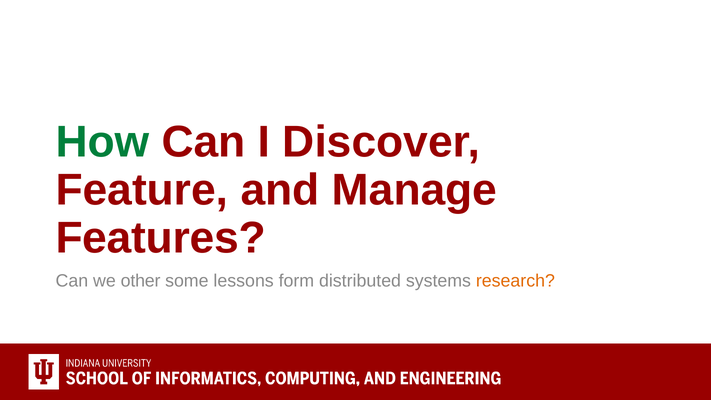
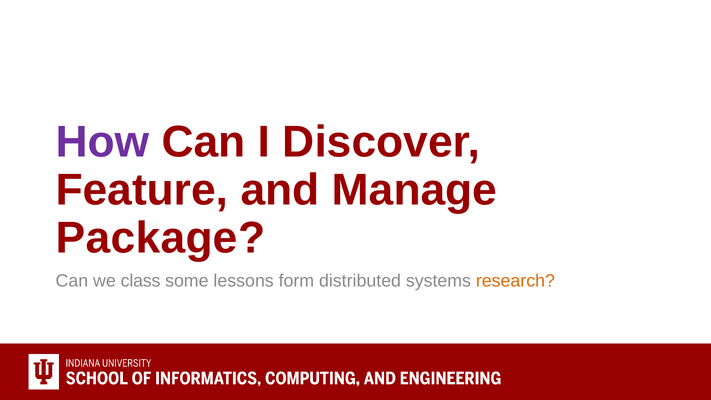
How colour: green -> purple (102, 142)
Features: Features -> Package (160, 238)
other: other -> class (141, 281)
